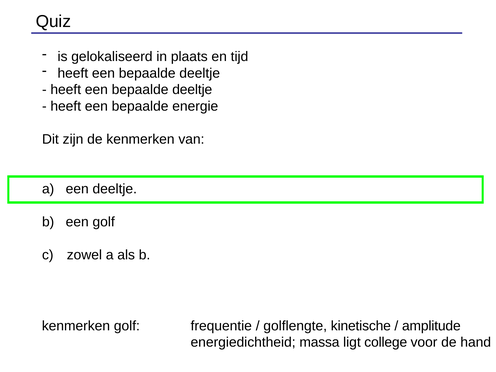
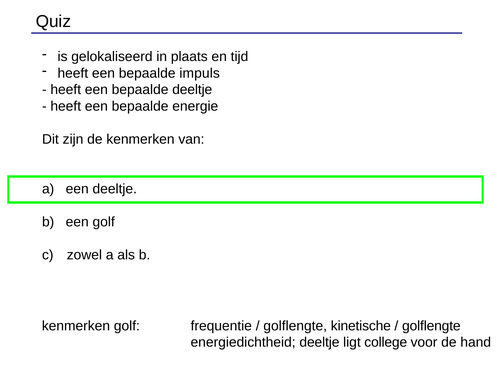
deeltje: deeltje -> impuls (200, 73)
amplitude: amplitude -> golflengte (431, 326)
energiedichtheid massa: massa -> deeltje (319, 342)
